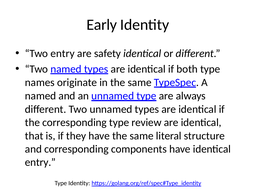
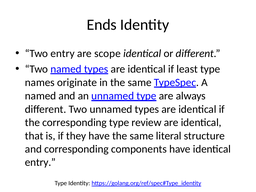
Early: Early -> Ends (102, 25)
safety: safety -> scope (107, 53)
both: both -> least (187, 69)
